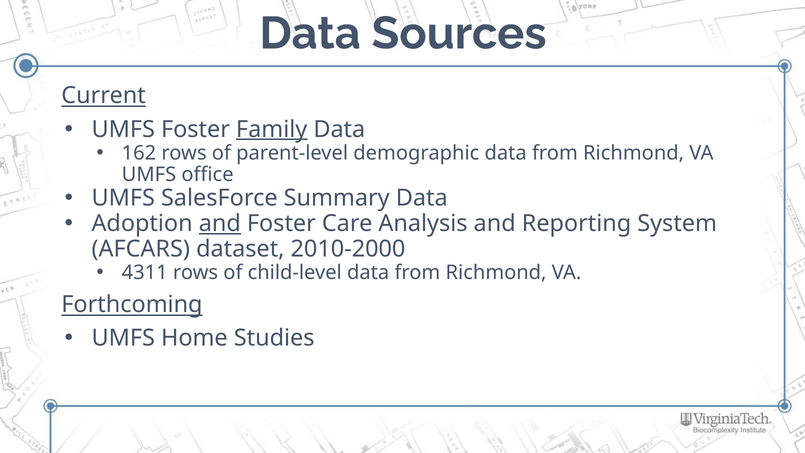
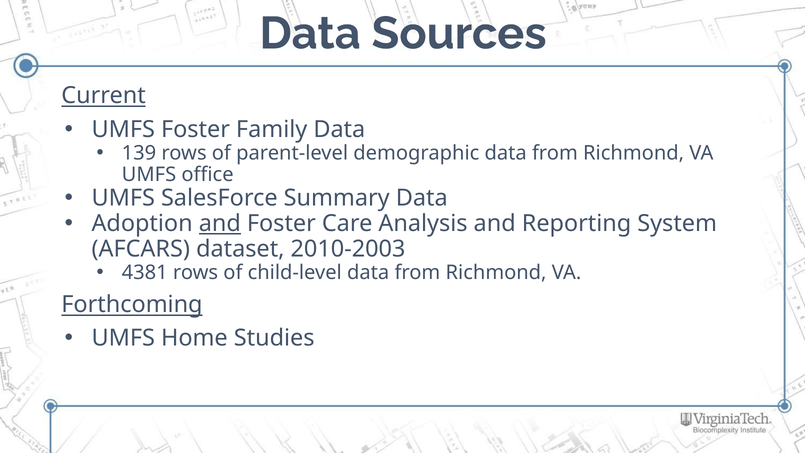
Family underline: present -> none (272, 129)
162: 162 -> 139 (139, 153)
2010-2000: 2010-2000 -> 2010-2003 (348, 249)
4311: 4311 -> 4381 (145, 272)
